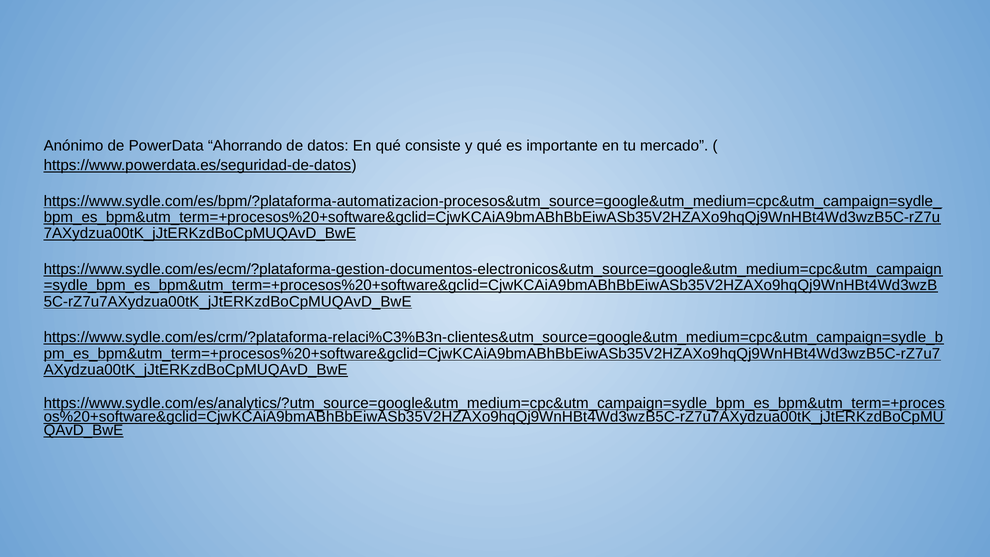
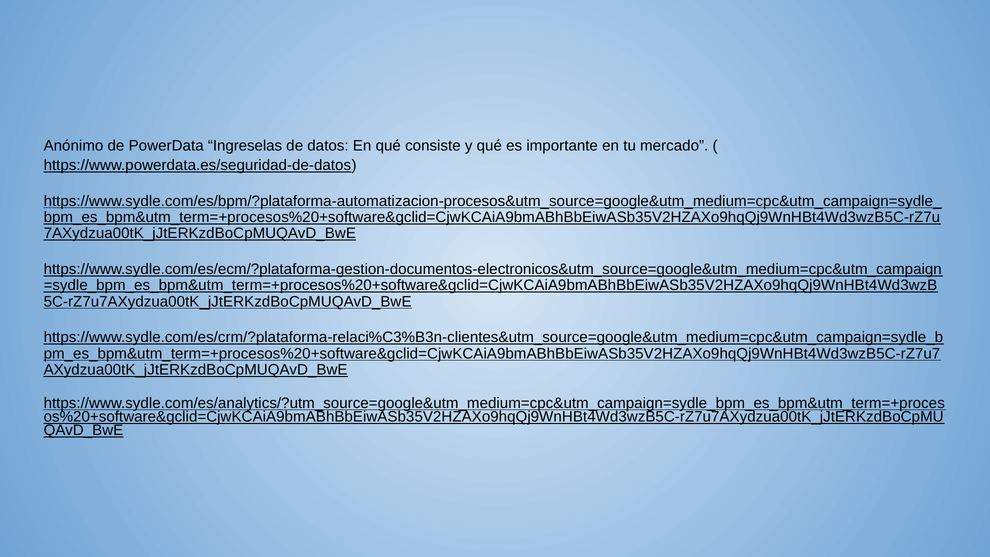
Ahorrando: Ahorrando -> Ingreselas (245, 146)
